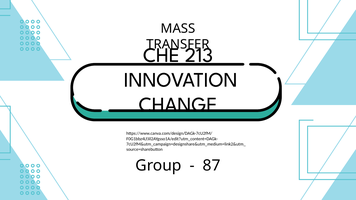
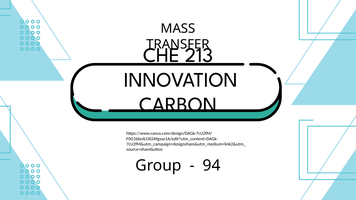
CHANGE: CHANGE -> CARBON (178, 105)
87: 87 -> 94 (212, 166)
